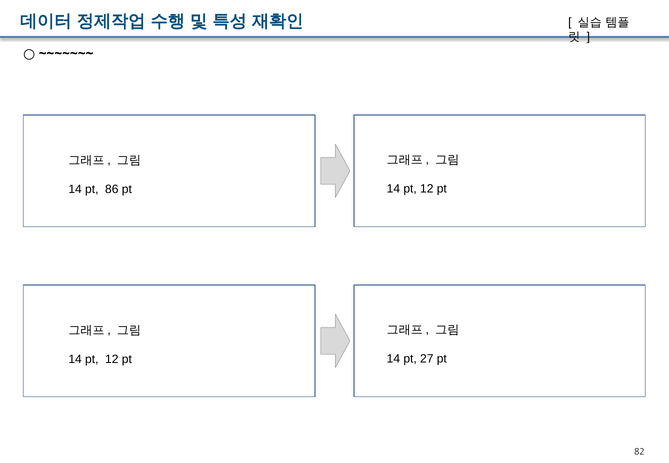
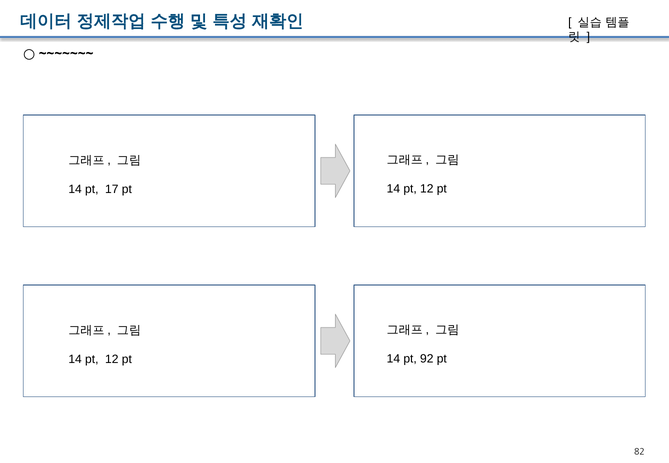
86: 86 -> 17 (112, 189)
27: 27 -> 92 (427, 359)
